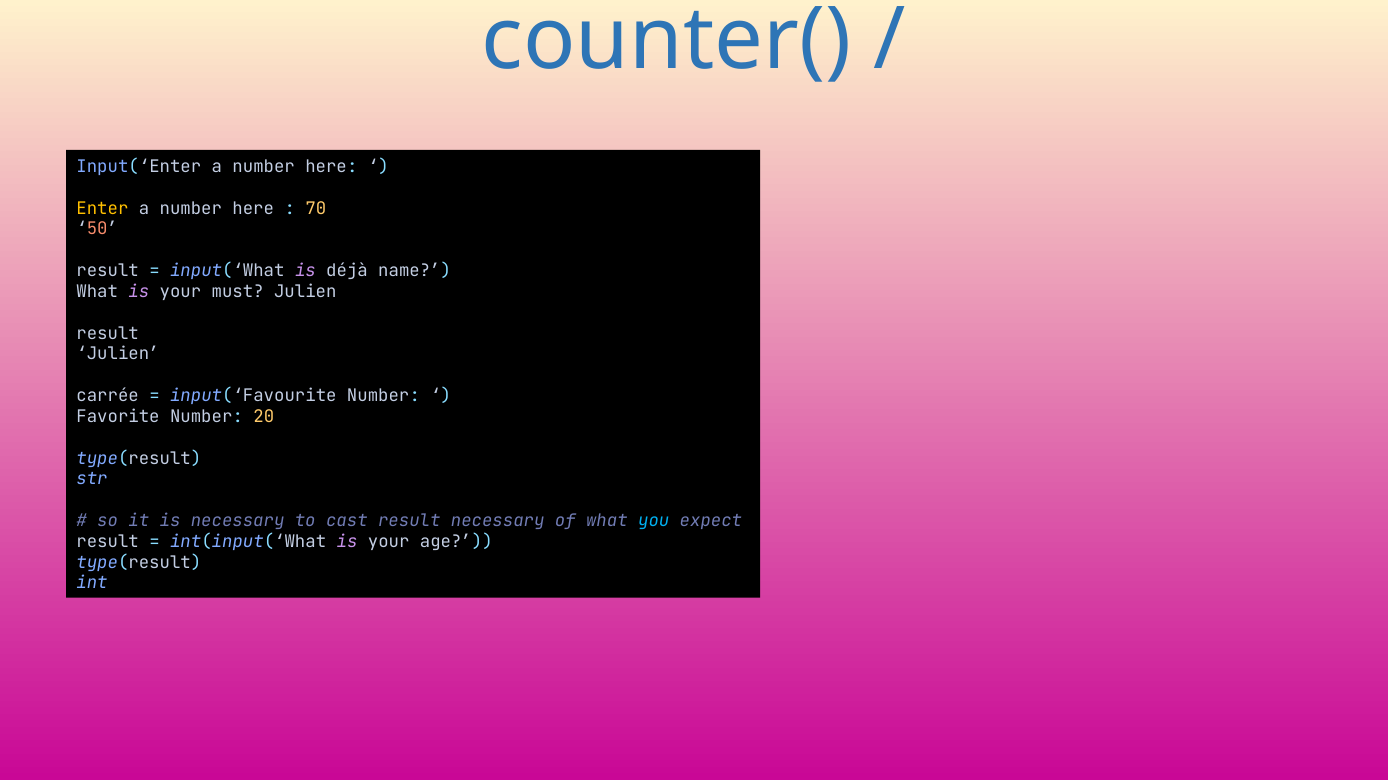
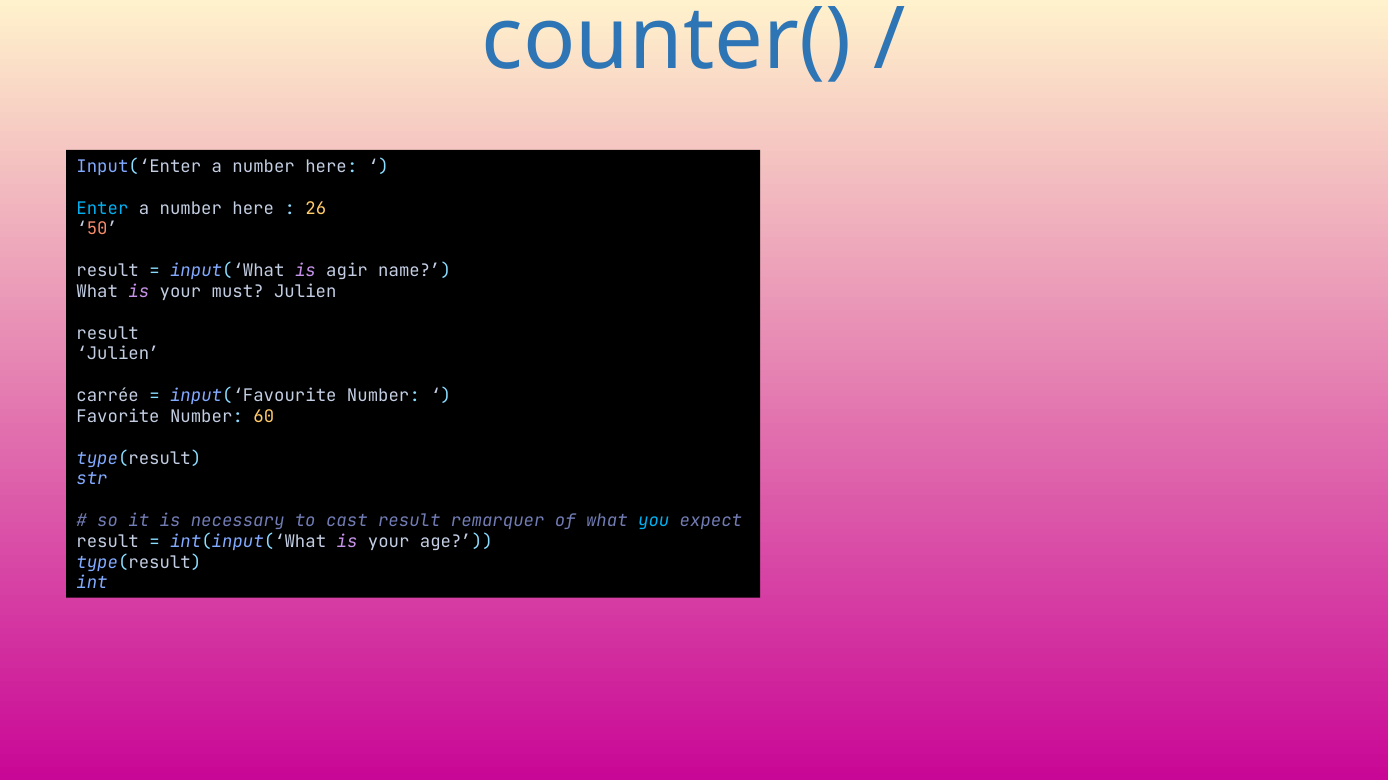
Enter colour: yellow -> light blue (102, 208)
70: 70 -> 26 (316, 208)
déjà: déjà -> agir (347, 271)
20: 20 -> 60 (264, 416)
result necessary: necessary -> remarquer (498, 521)
